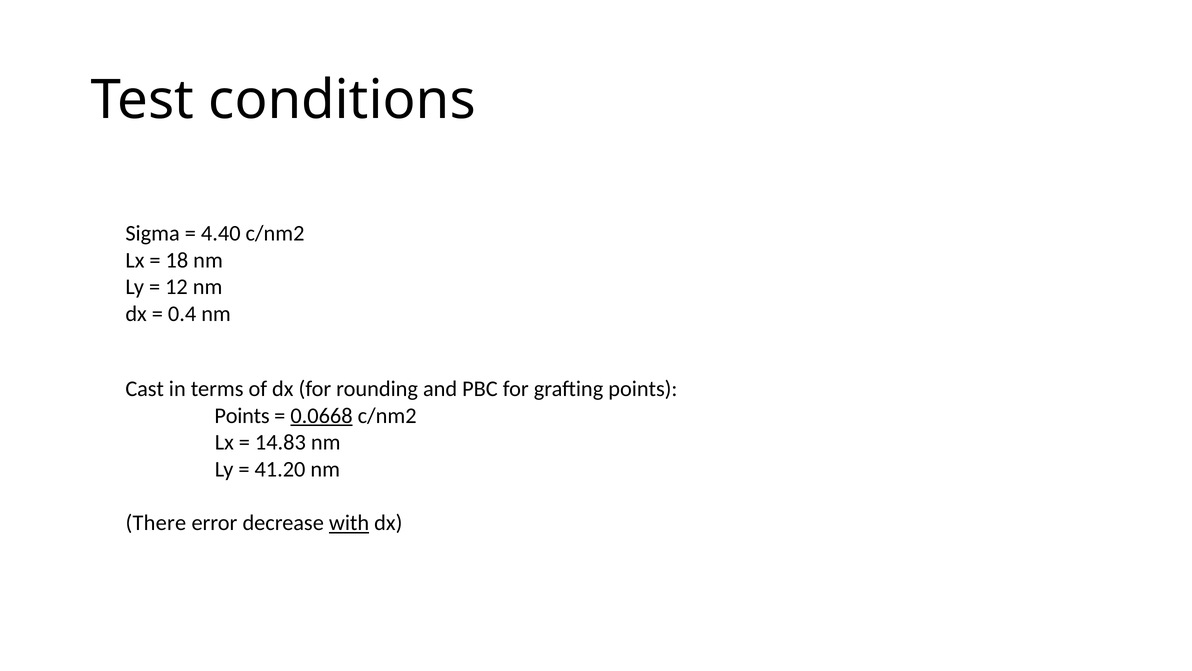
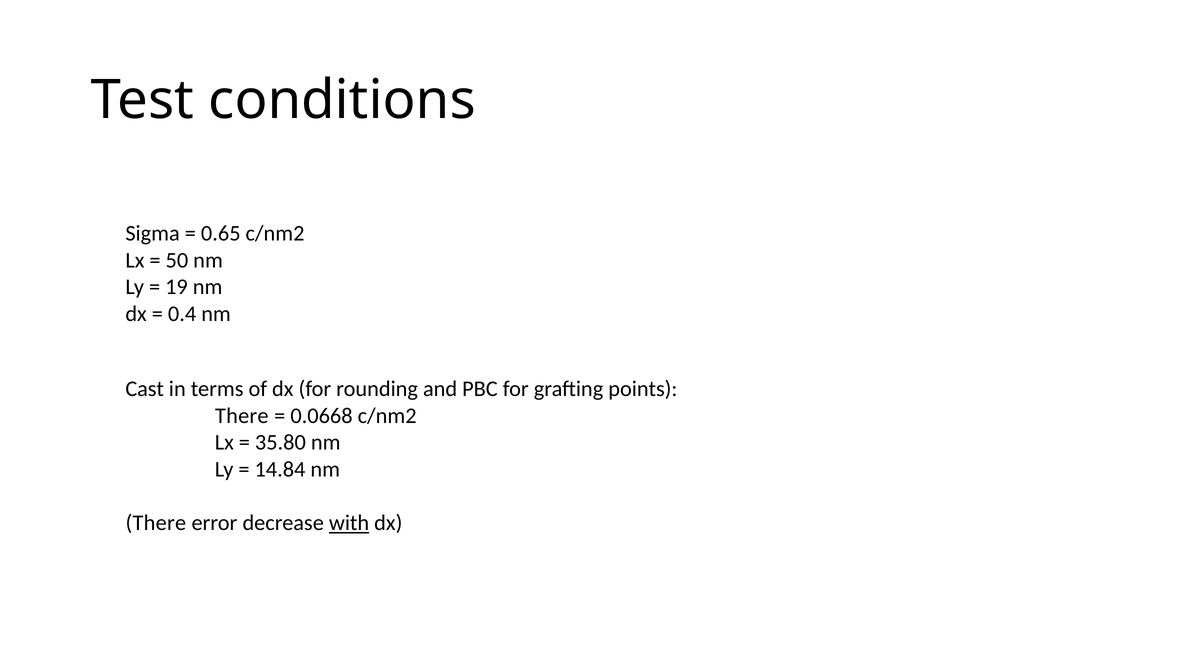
4.40: 4.40 -> 0.65 (221, 233)
18: 18 -> 50 (177, 260)
12: 12 -> 19 (176, 287)
Points: Points -> There (242, 415)
0.0668 underline: present -> none (321, 415)
14.83: 14.83 -> 35.80 (280, 442)
41.20: 41.20 -> 14.84 (280, 469)
